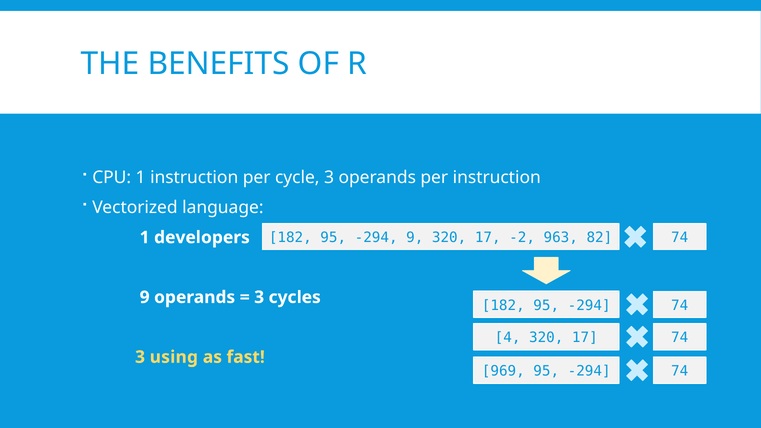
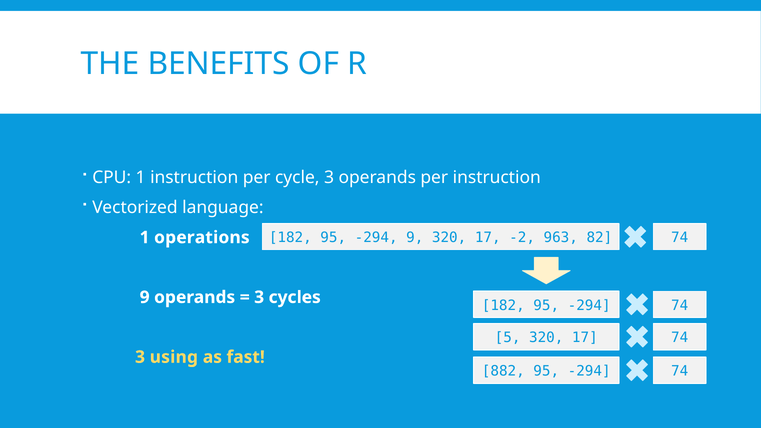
developers: developers -> operations (202, 237)
4: 4 -> 5 (508, 338)
969: 969 -> 882 (503, 371)
